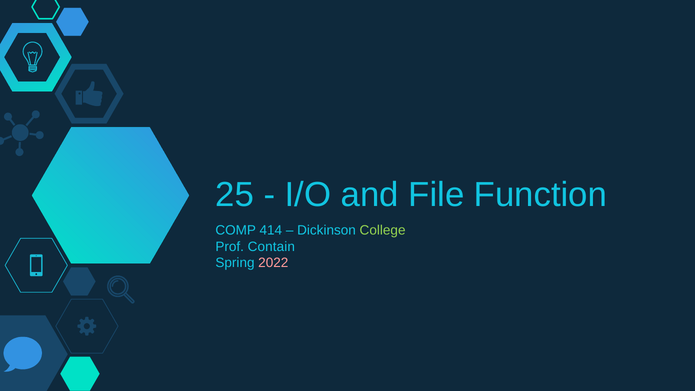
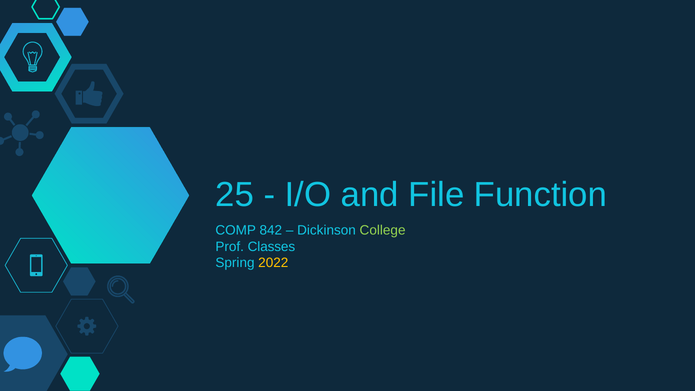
414: 414 -> 842 (271, 230)
Contain: Contain -> Classes (271, 247)
2022 colour: pink -> yellow (273, 263)
